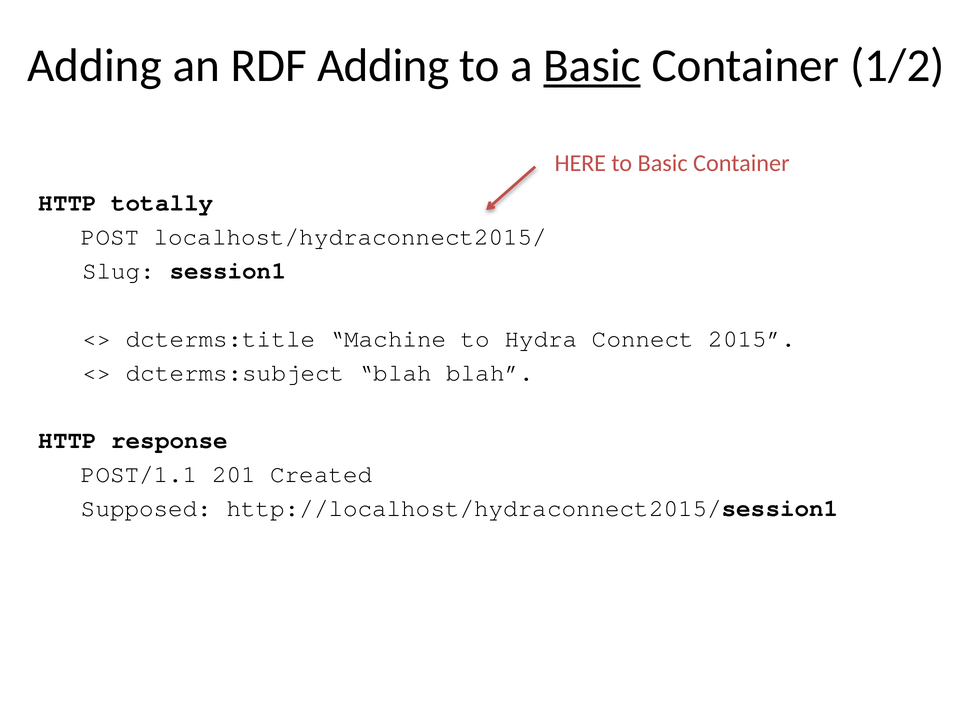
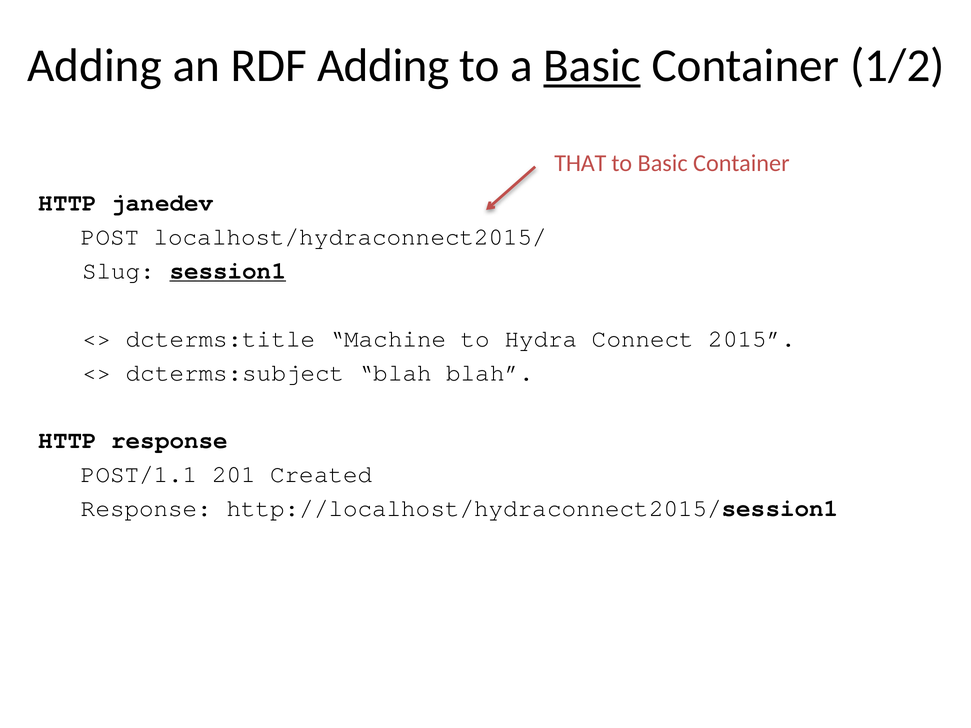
HERE: HERE -> THAT (580, 163)
totally: totally -> janedev (162, 203)
session1 underline: none -> present (228, 271)
Supposed: Supposed -> Response (147, 509)
